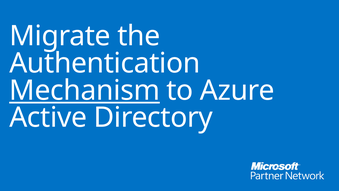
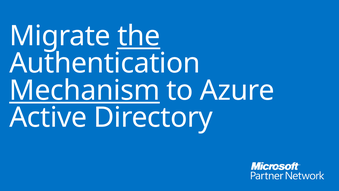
the underline: none -> present (139, 36)
